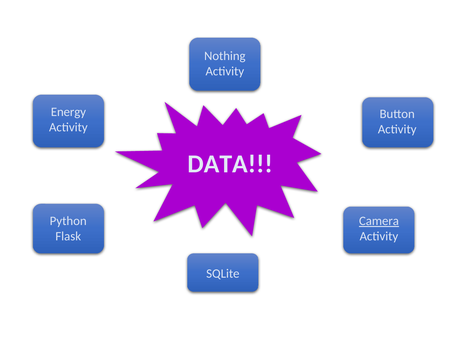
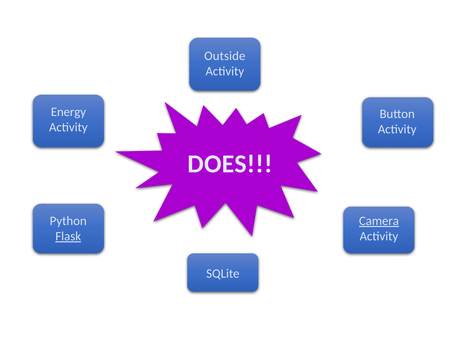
Nothing: Nothing -> Outside (225, 56)
DATA: DATA -> DOES (230, 164)
Flask underline: none -> present (68, 236)
